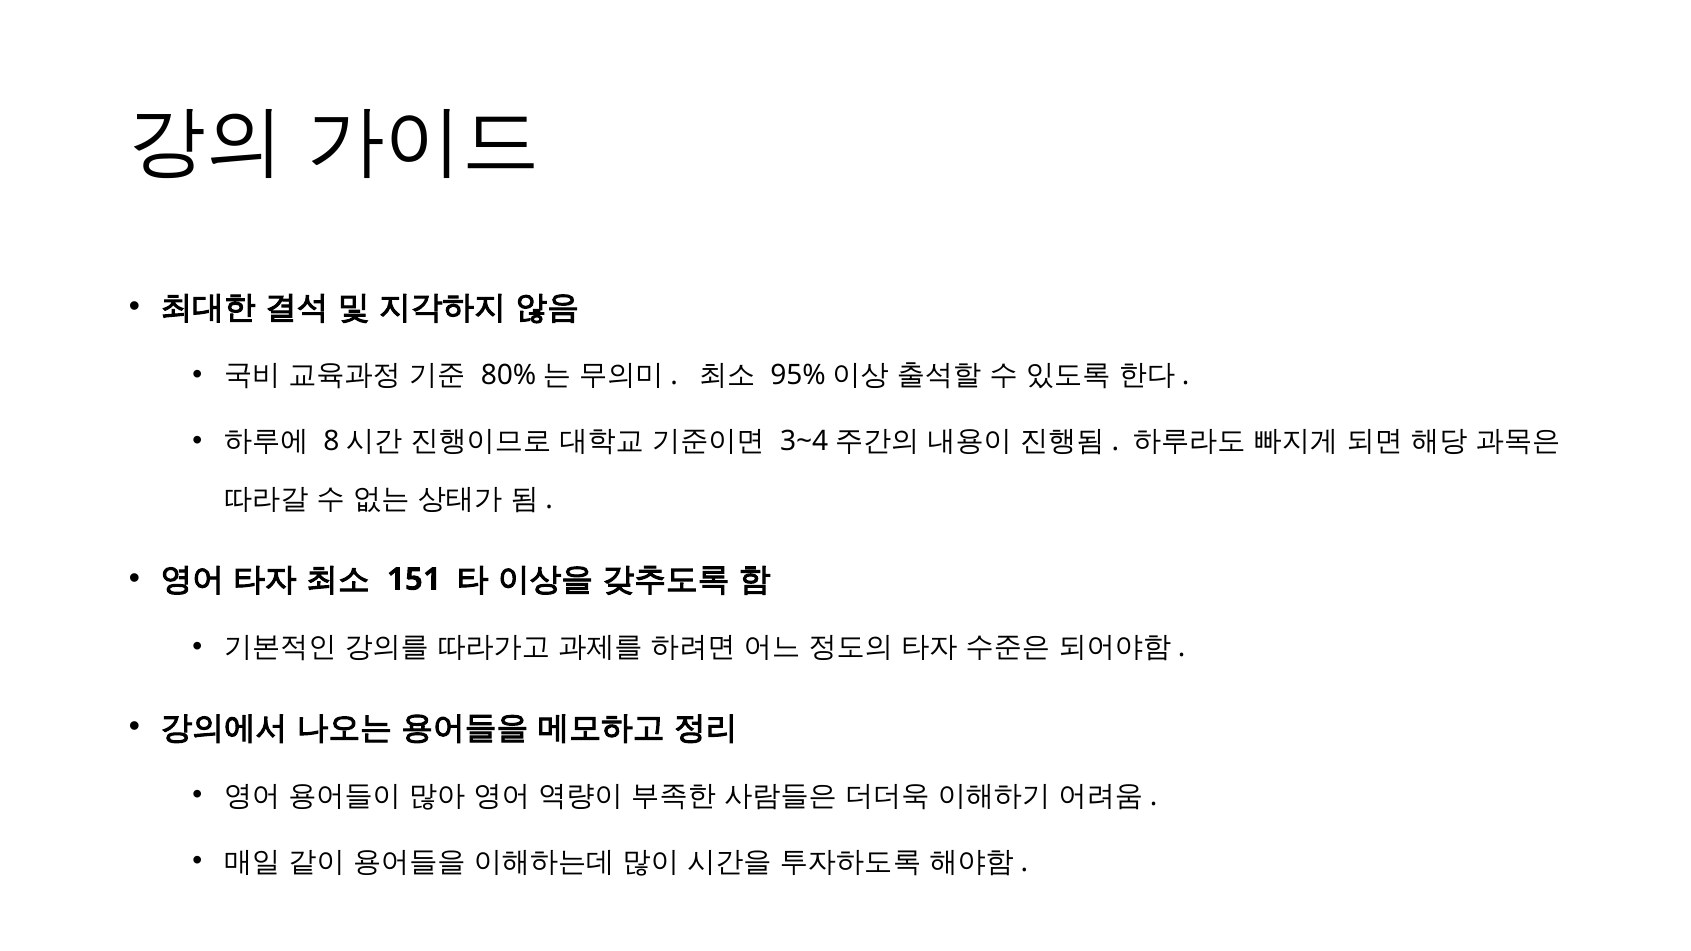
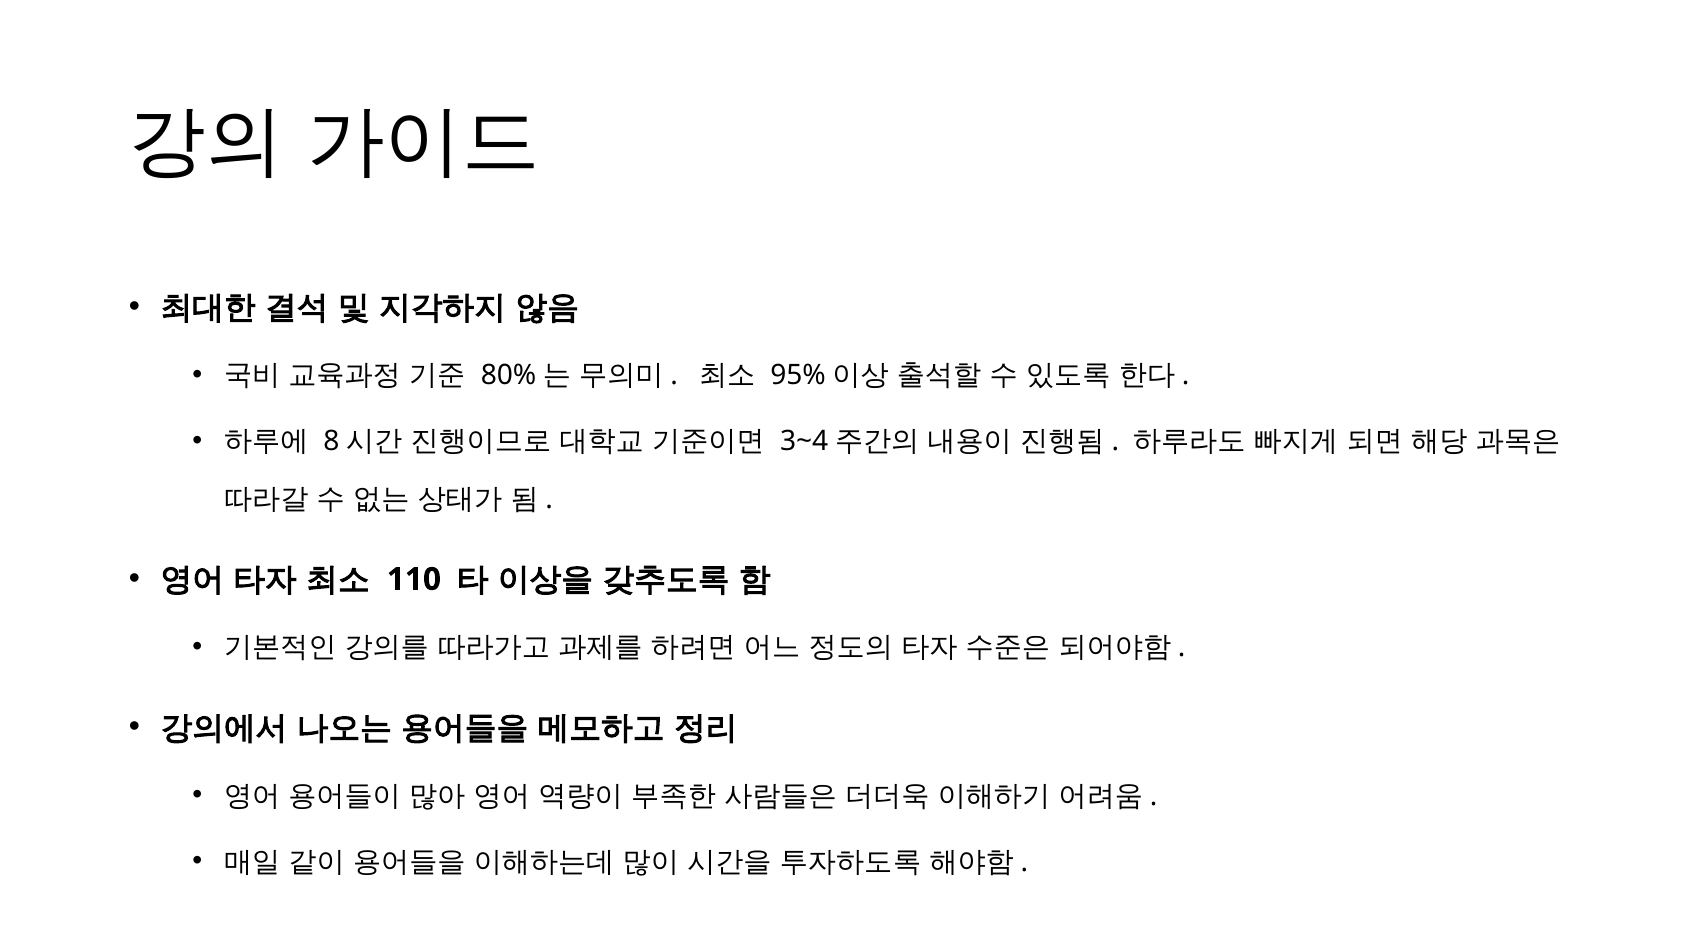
151: 151 -> 110 (414, 580)
